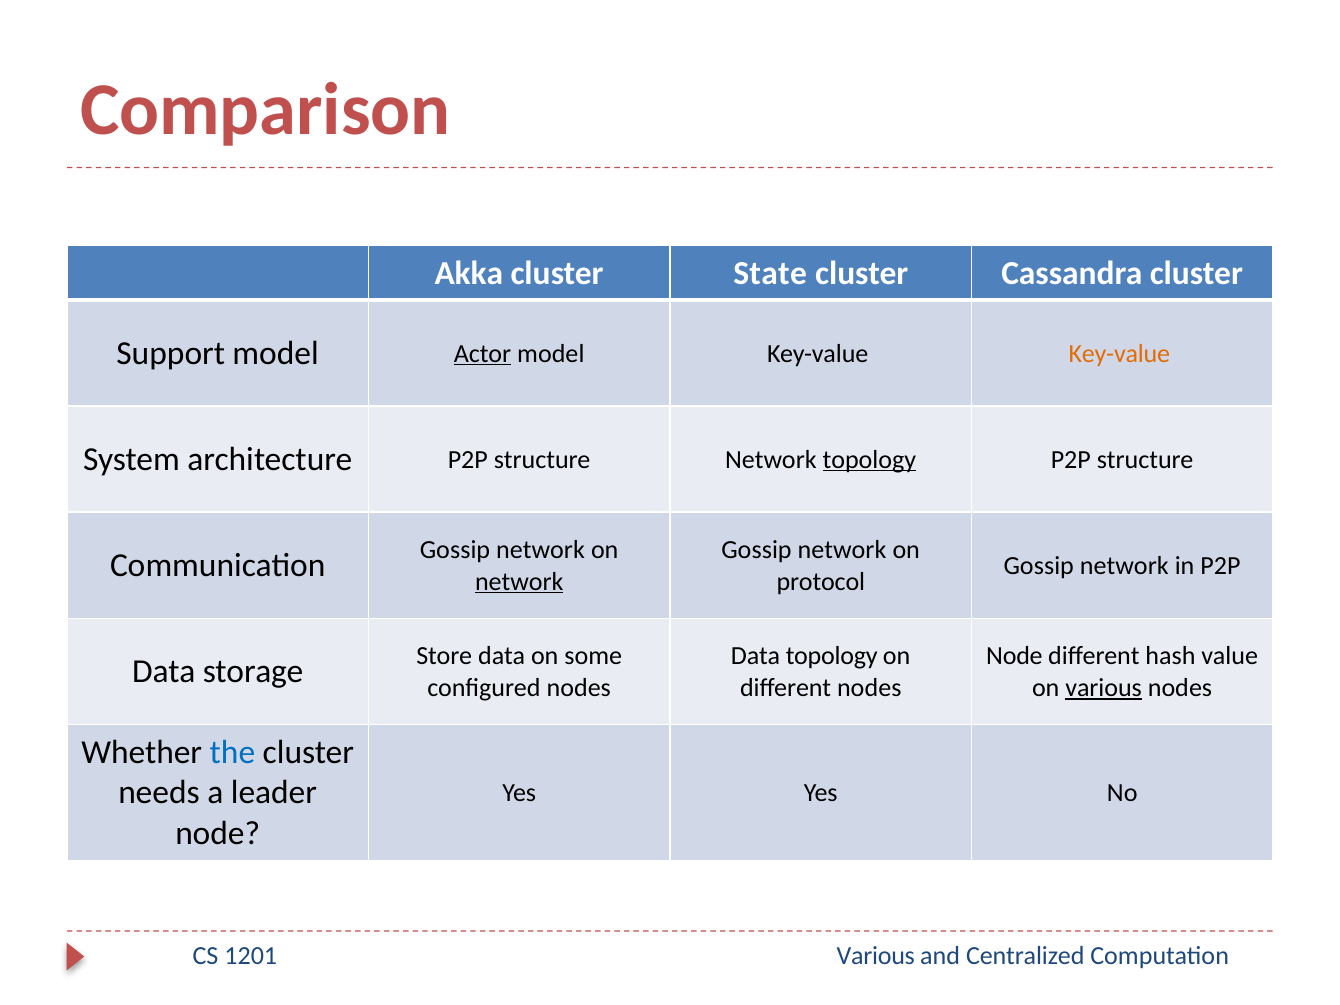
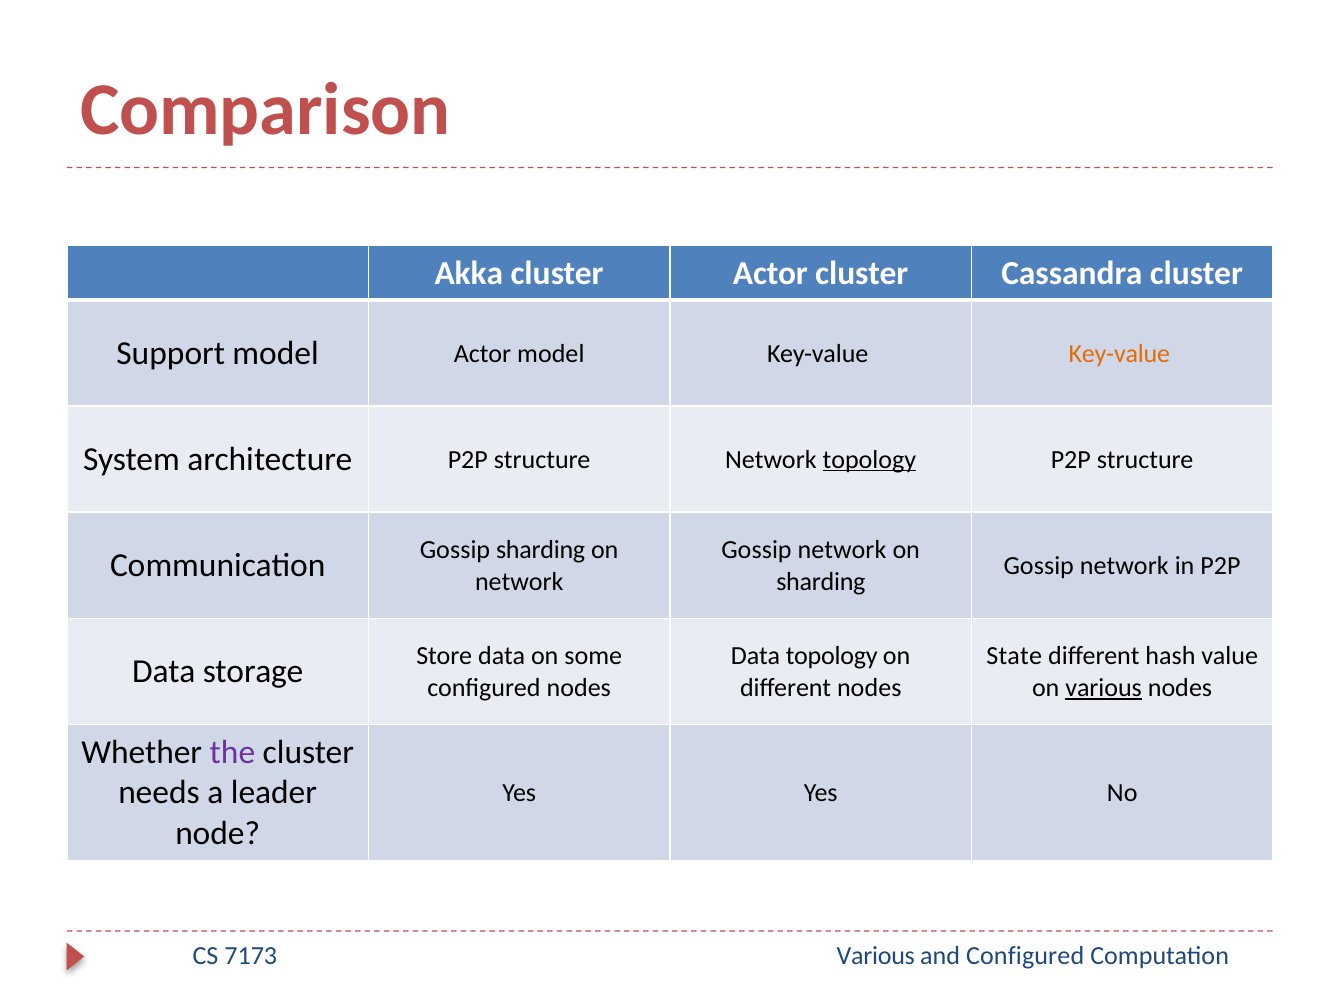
cluster State: State -> Actor (770, 273)
Actor underline: present -> none (483, 353)
Communication Gossip network: network -> sharding (541, 550)
network underline: present -> none (519, 581)
protocol: protocol -> sharding (821, 581)
Node: Node -> State (1014, 656)
the colour: blue -> purple (232, 752)
1201: 1201 -> 7173 (251, 956)
and Centralized: Centralized -> Configured (1025, 956)
